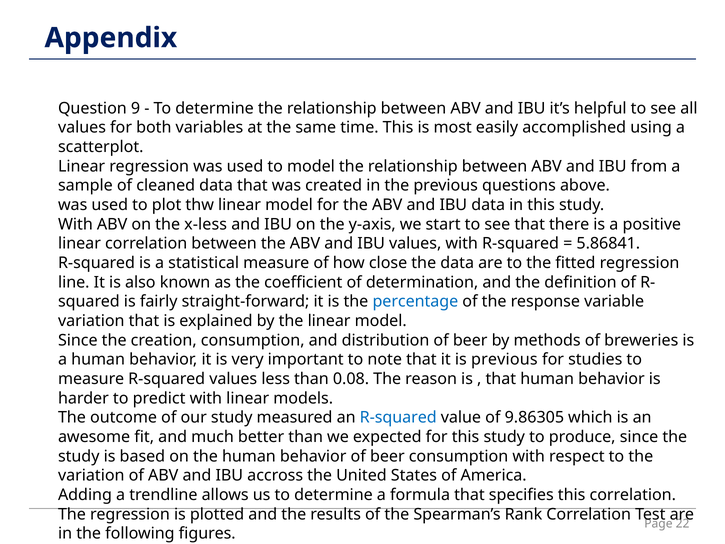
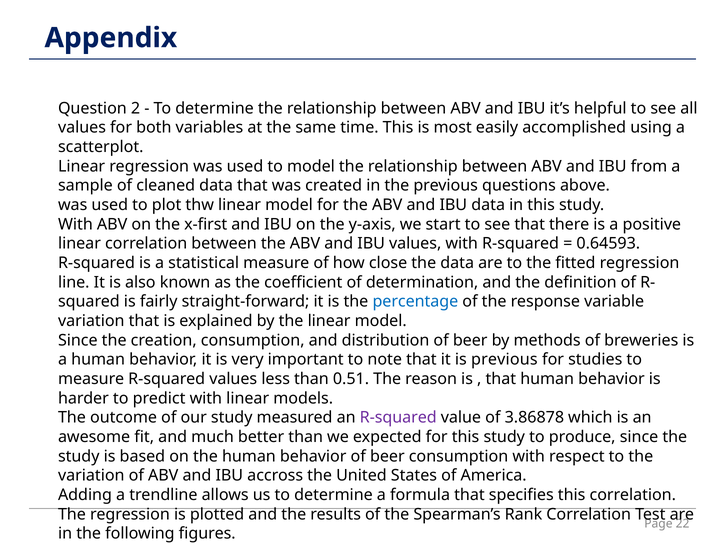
9: 9 -> 2 (136, 108)
x-less: x-less -> x-first (206, 224)
5.86841: 5.86841 -> 0.64593 (608, 243)
0.08: 0.08 -> 0.51 (351, 379)
R-squared colour: blue -> purple (398, 417)
9.86305: 9.86305 -> 3.86878 (534, 417)
